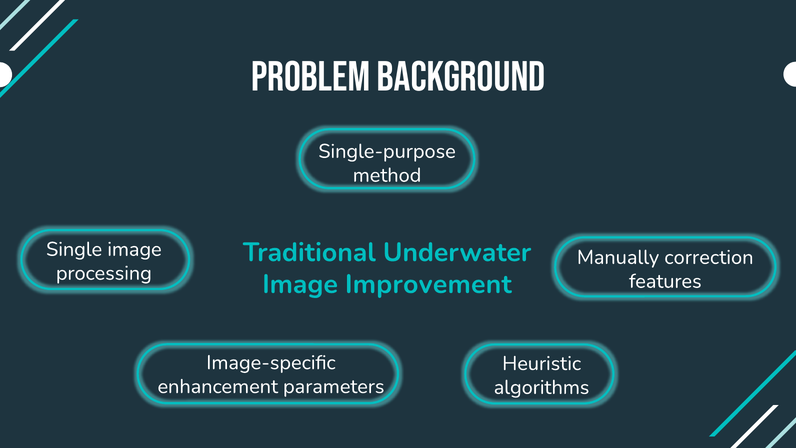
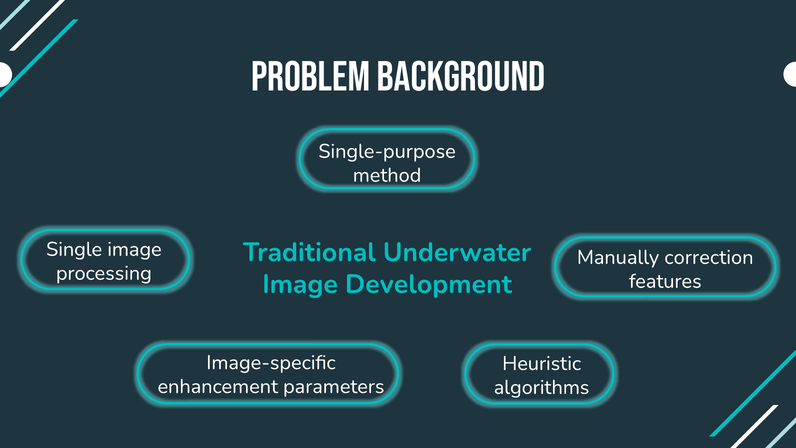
Improvement: Improvement -> Development (428, 284)
